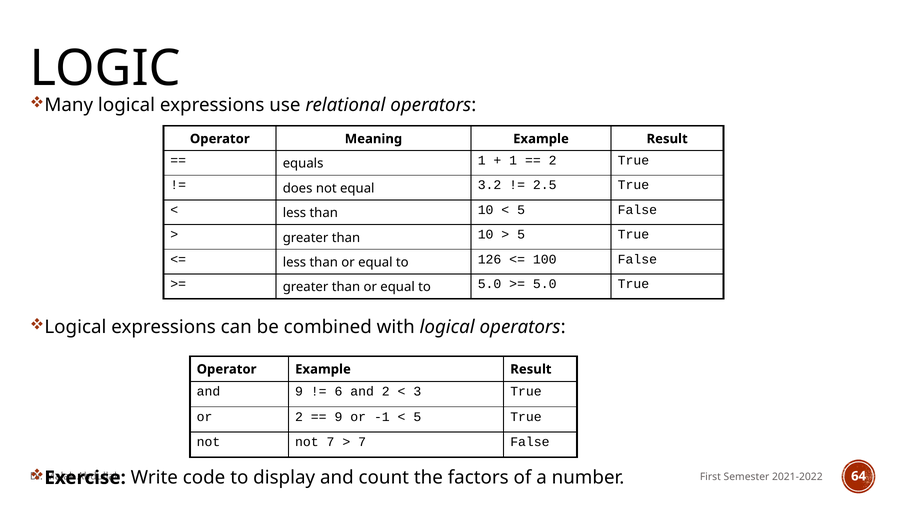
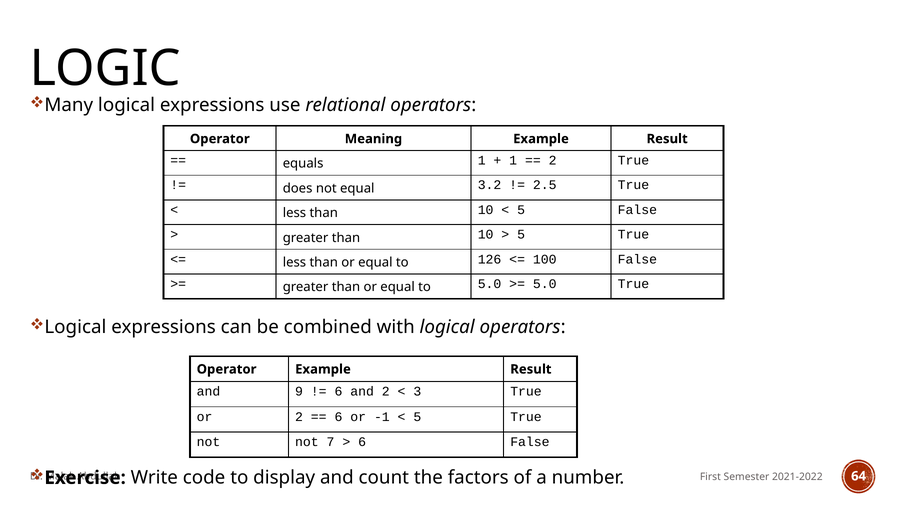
9: 9 -> 6 (338, 417)
7: 7 -> 6 (362, 442)
